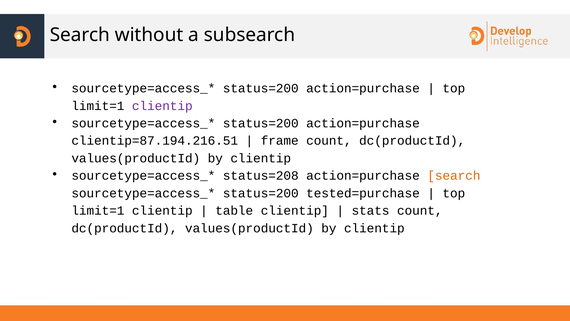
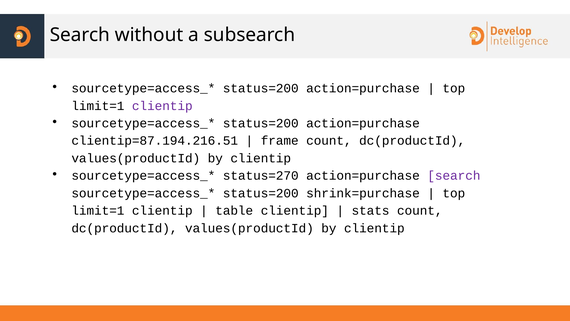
status=208: status=208 -> status=270 (261, 176)
search colour: orange -> purple (454, 176)
tested=purchase: tested=purchase -> shrink=purchase (363, 193)
